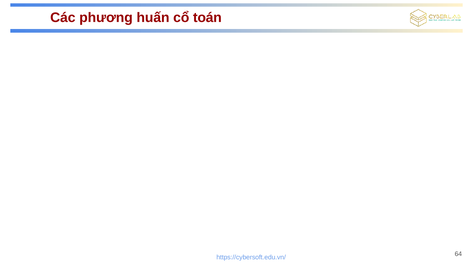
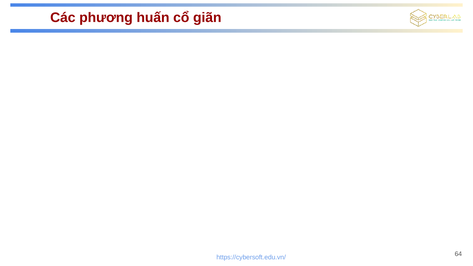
toán: toán -> giãn (207, 18)
